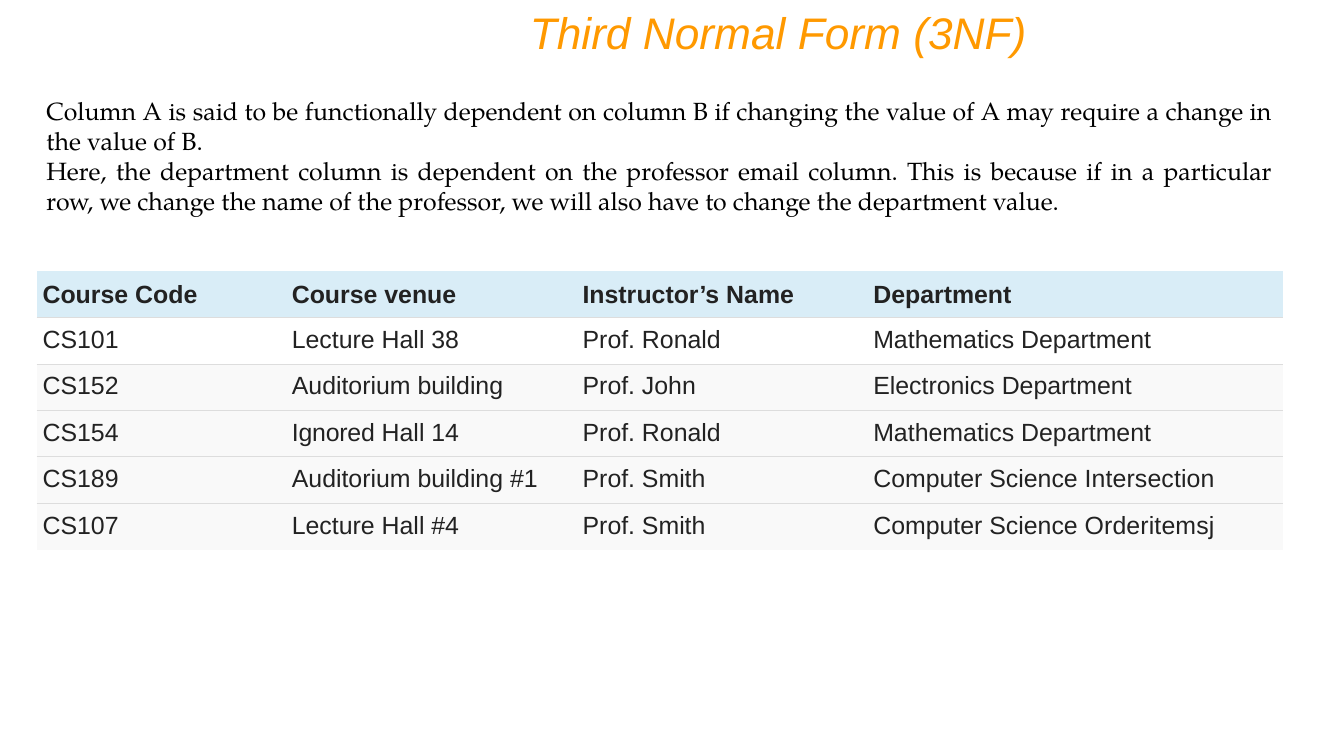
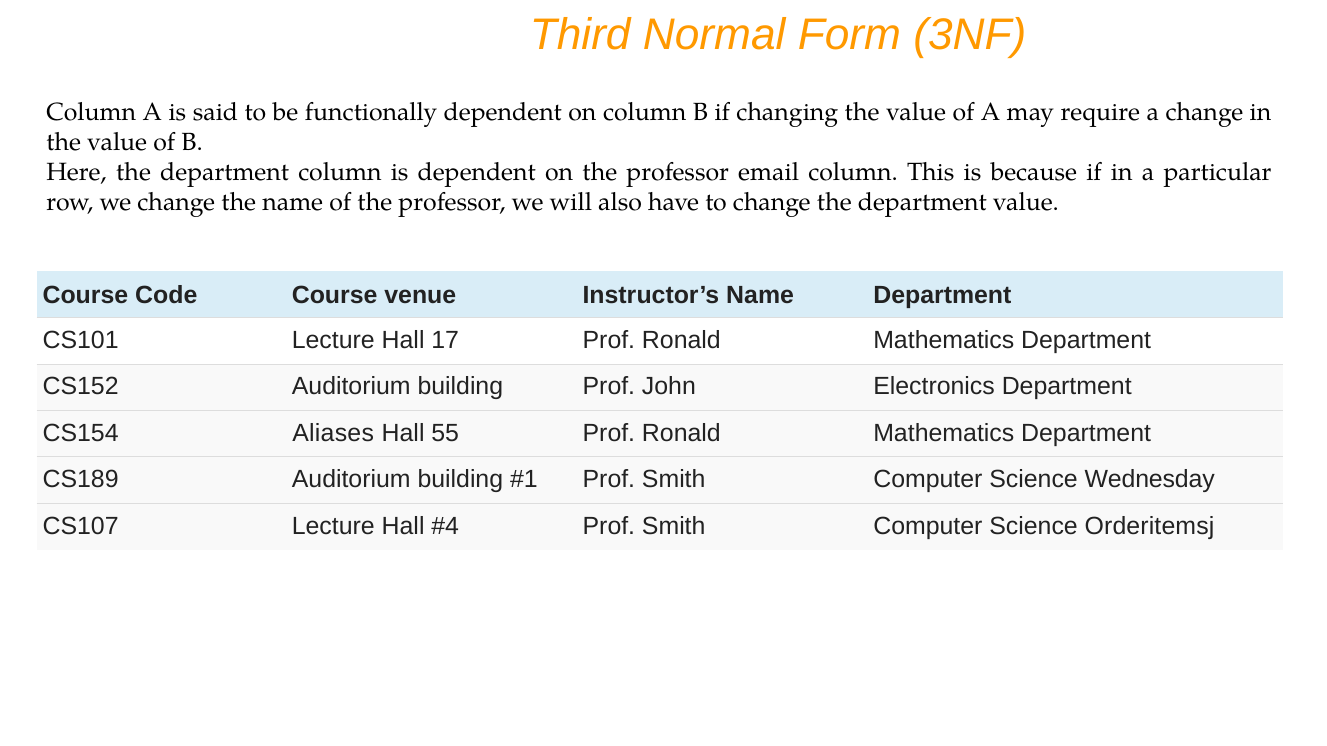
38: 38 -> 17 (445, 340)
Ignored: Ignored -> Aliases (333, 433)
14: 14 -> 55 (445, 433)
Intersection: Intersection -> Wednesday (1150, 480)
